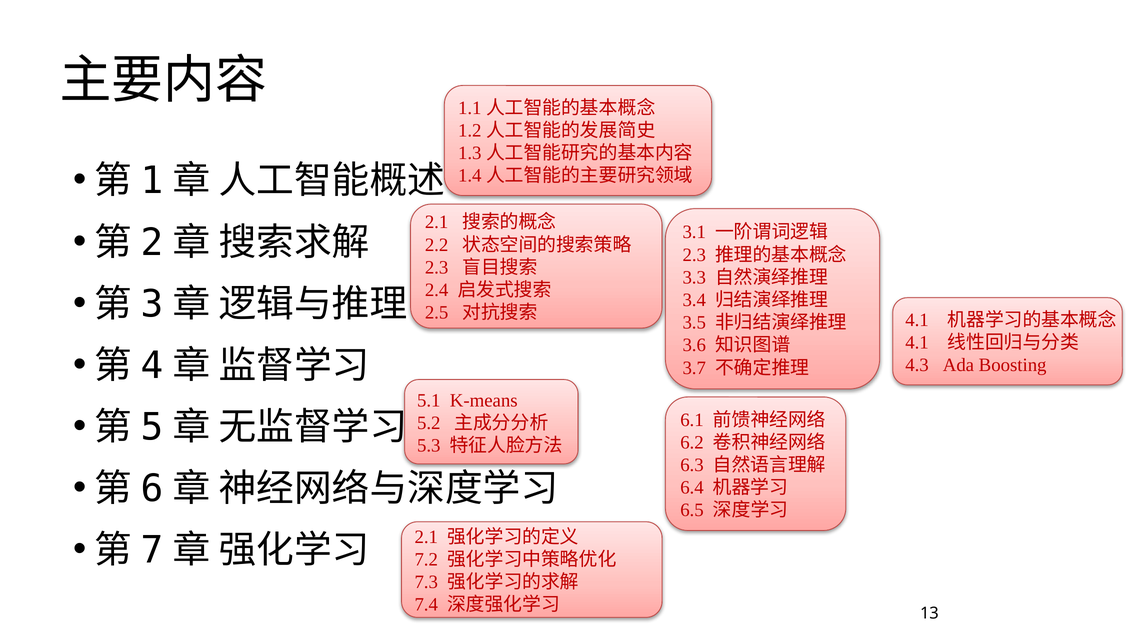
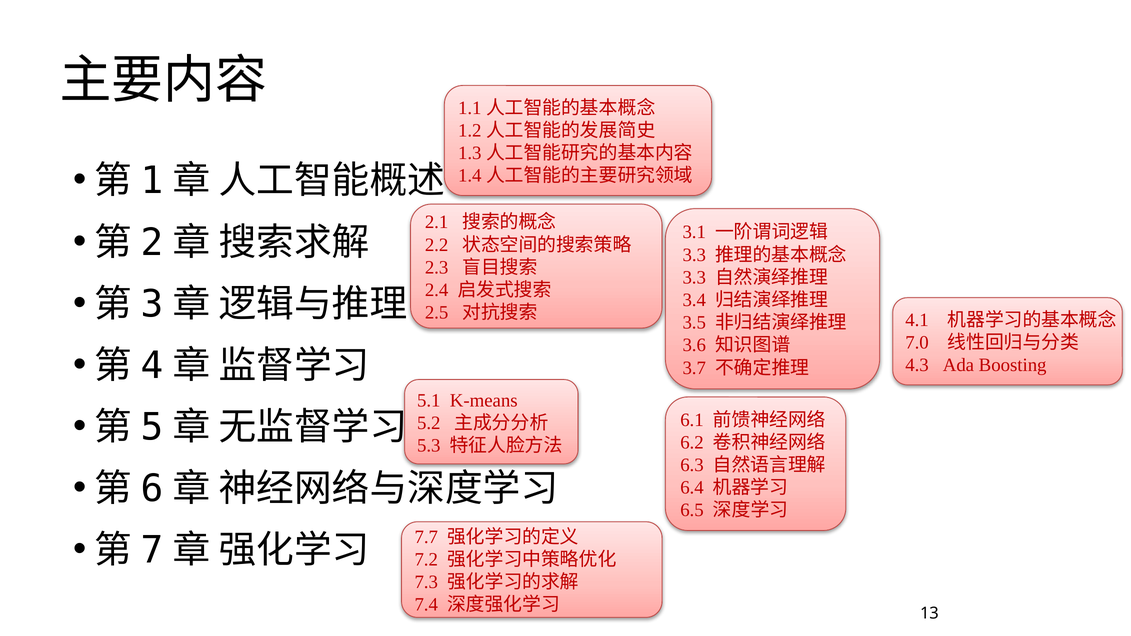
2.3: 2.3 -> 3.3 (694, 255)
4.1: 4.1 -> 7.0 (917, 343)
2.1: 2.1 -> 7.7 (426, 537)
